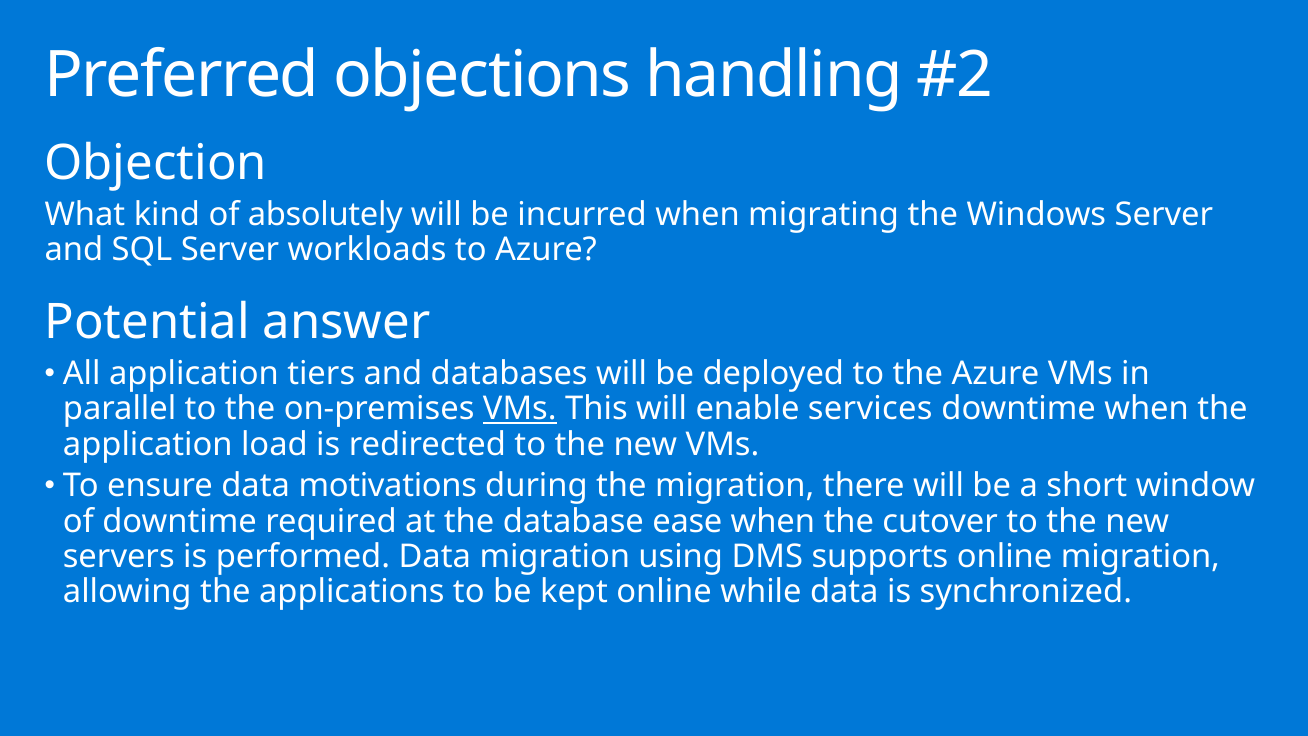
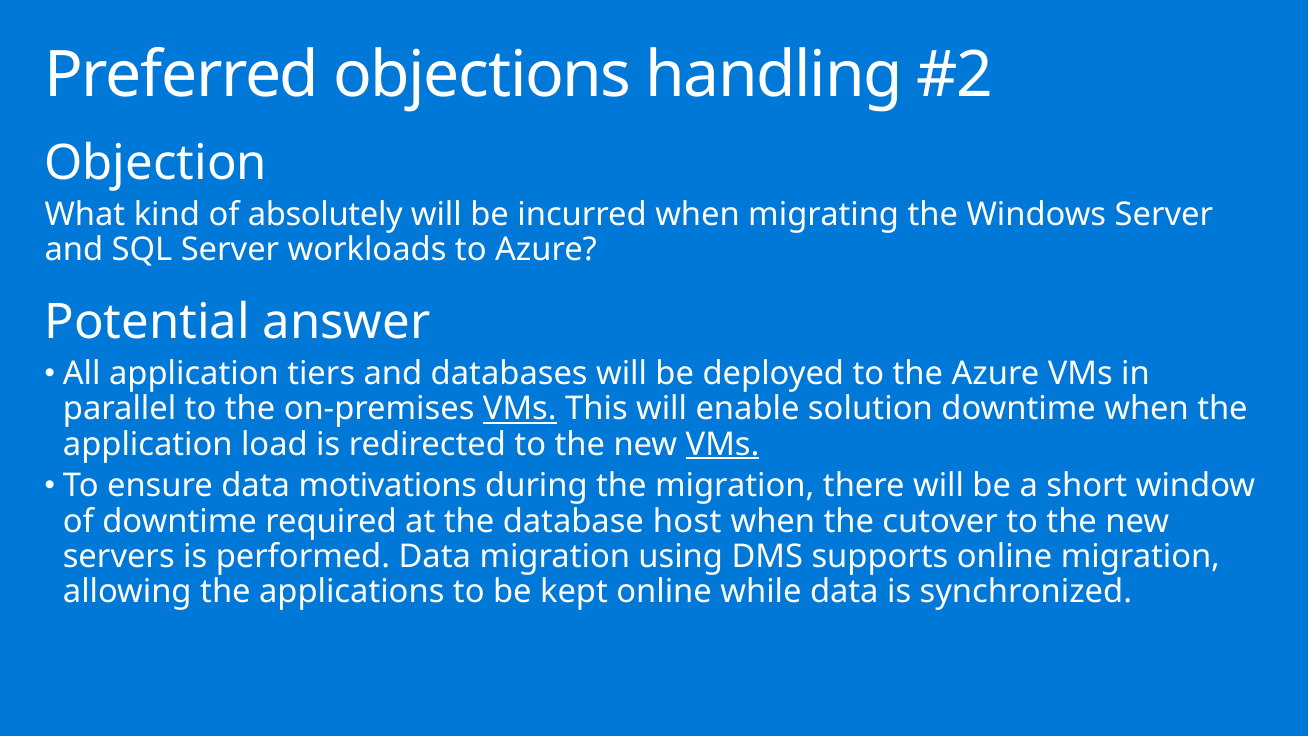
services: services -> solution (870, 409)
VMs underline: none -> present (723, 444)
ease: ease -> host (687, 521)
